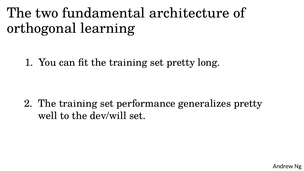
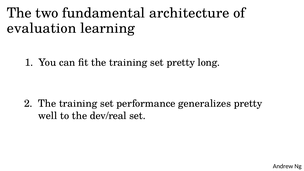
orthogonal: orthogonal -> evaluation (42, 28)
dev/will: dev/will -> dev/real (108, 116)
